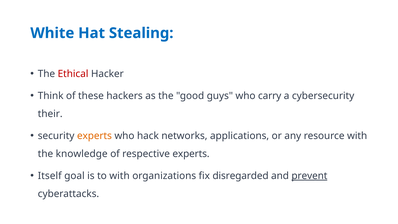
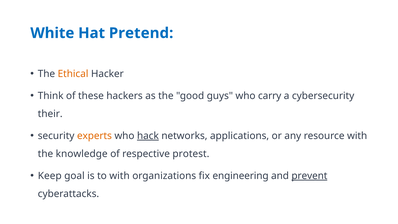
Stealing: Stealing -> Pretend (141, 33)
Ethical colour: red -> orange (73, 74)
hack underline: none -> present (148, 136)
respective experts: experts -> protest (191, 154)
Itself: Itself -> Keep (50, 176)
disregarded: disregarded -> engineering (241, 176)
